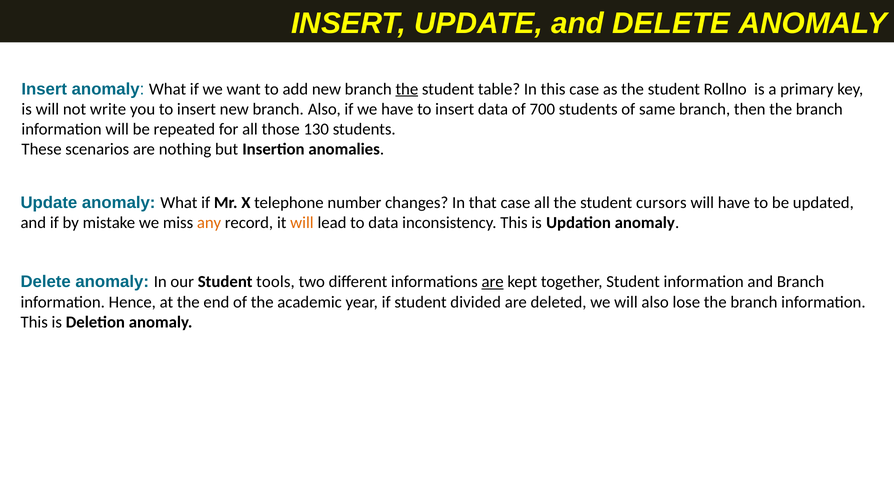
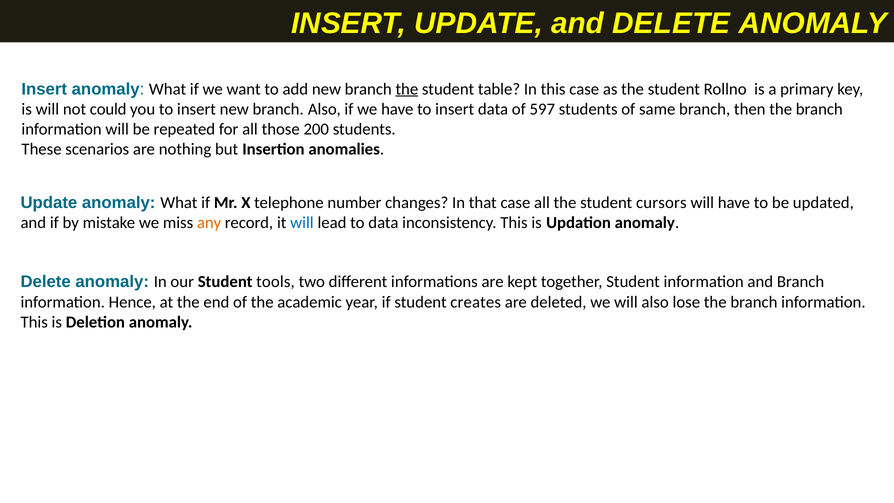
write: write -> could (108, 109)
700: 700 -> 597 (542, 109)
130: 130 -> 200 (316, 129)
will colour: orange -> blue (302, 223)
are underline: present -> none (493, 282)
divided: divided -> creates (476, 302)
